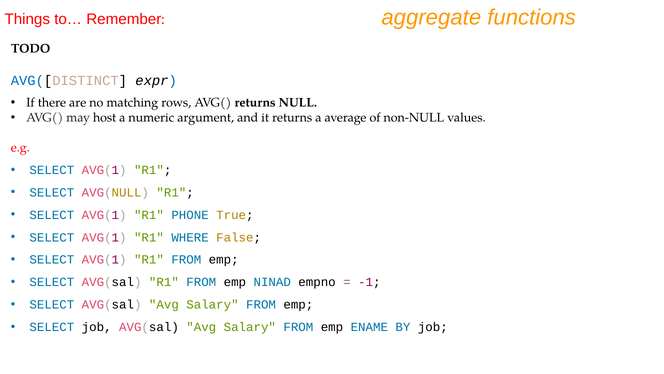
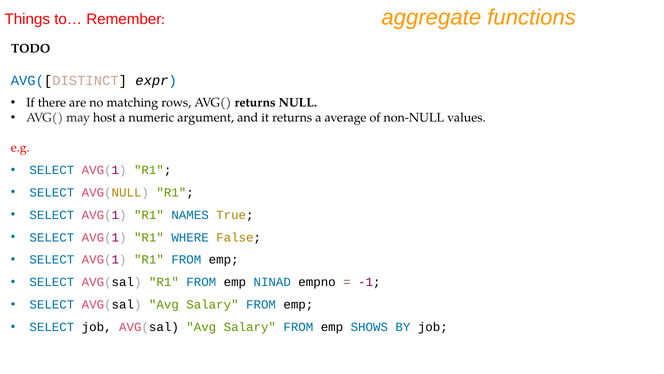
PHONE: PHONE -> NAMES (190, 215)
ENAME: ENAME -> SHOWS (369, 327)
